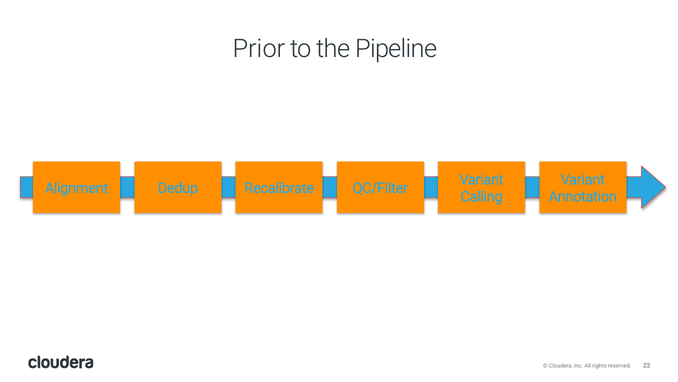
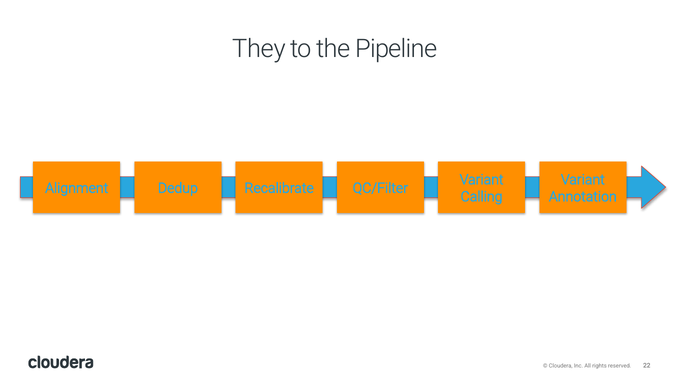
Prior: Prior -> They (259, 49)
